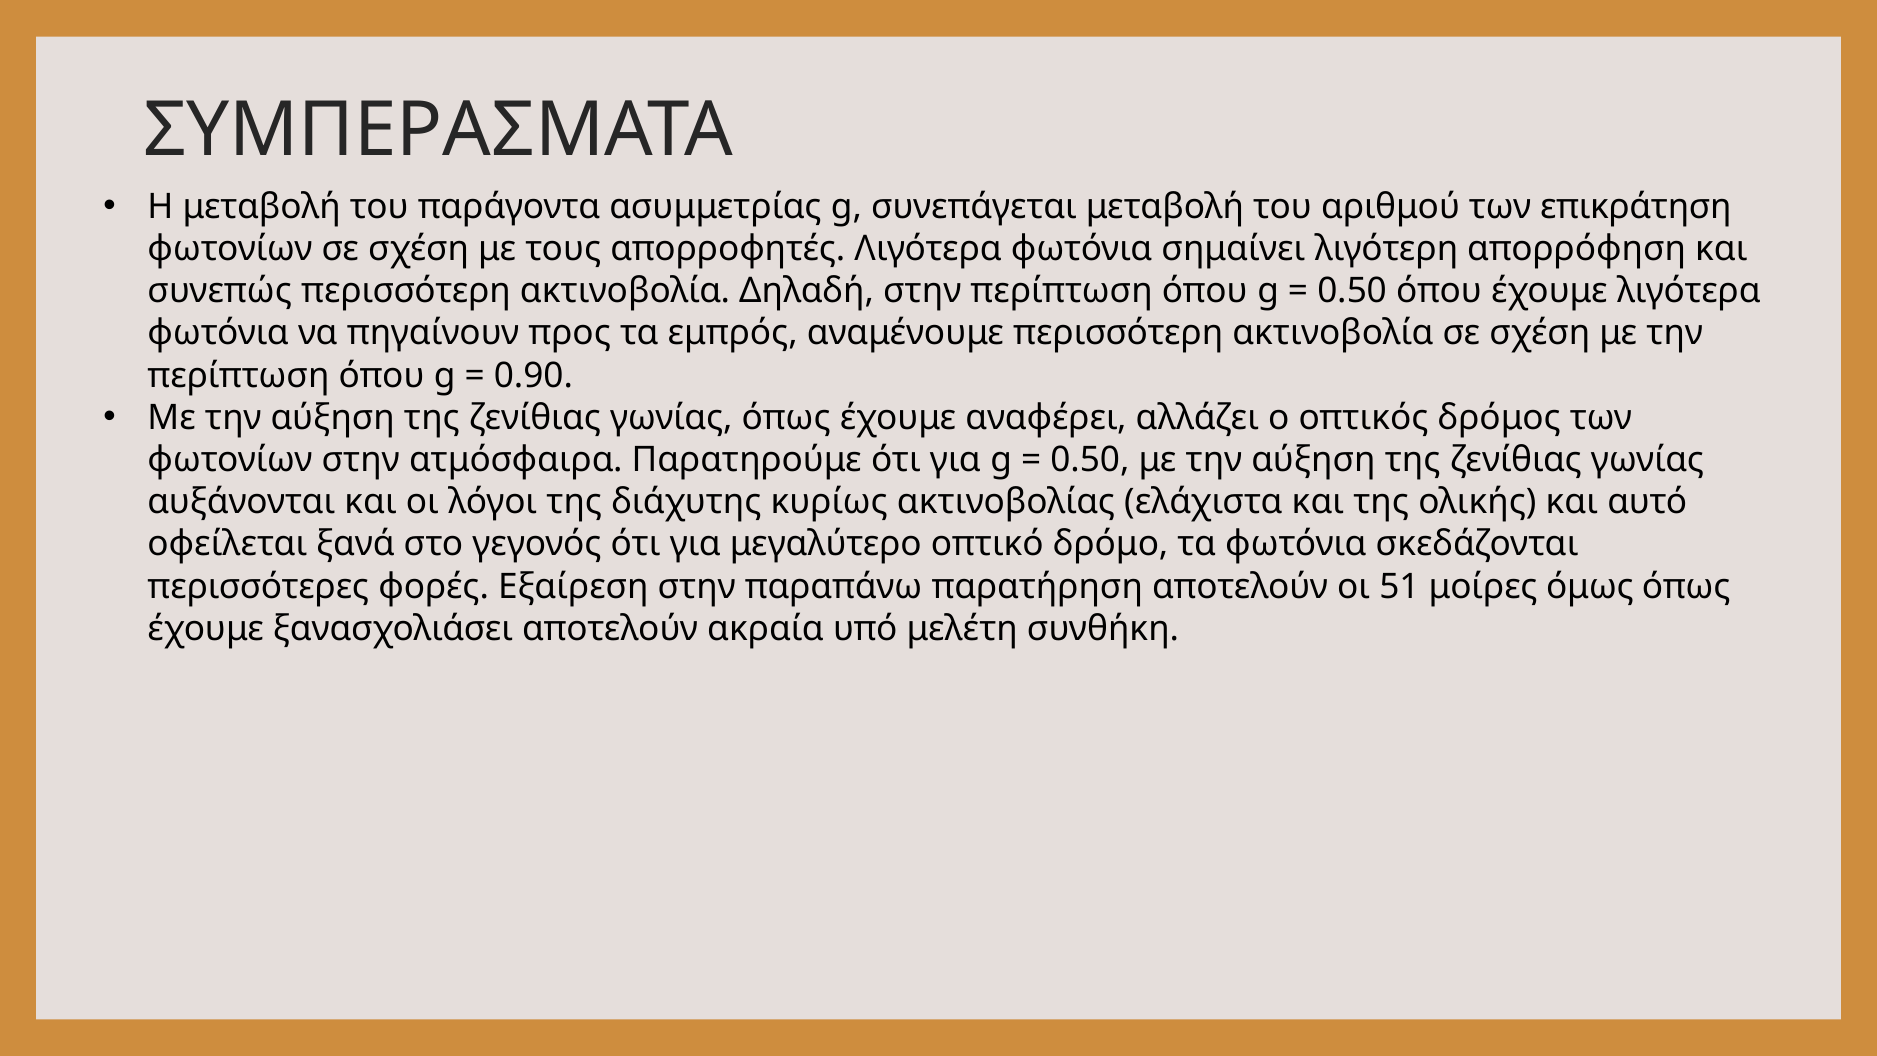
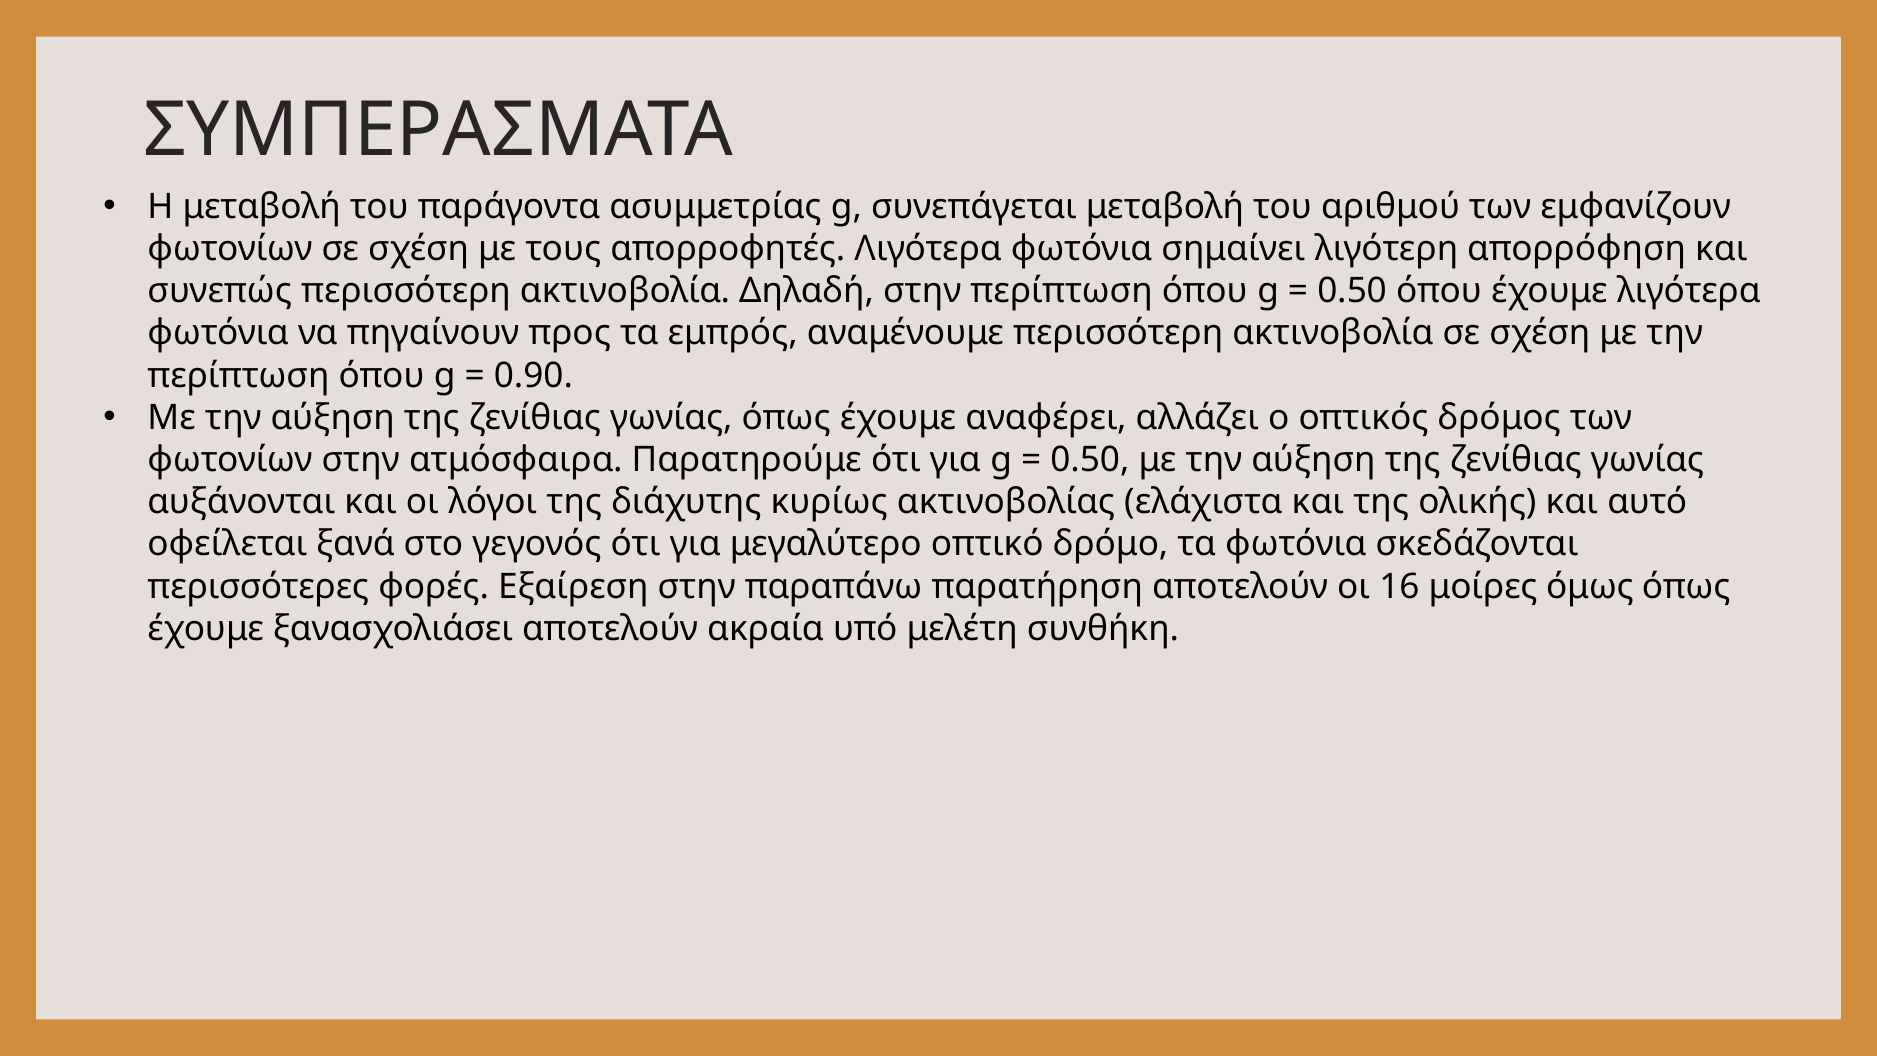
επικράτηση: επικράτηση -> εμφανίζουν (1636, 206)
51: 51 -> 16 (1399, 587)
